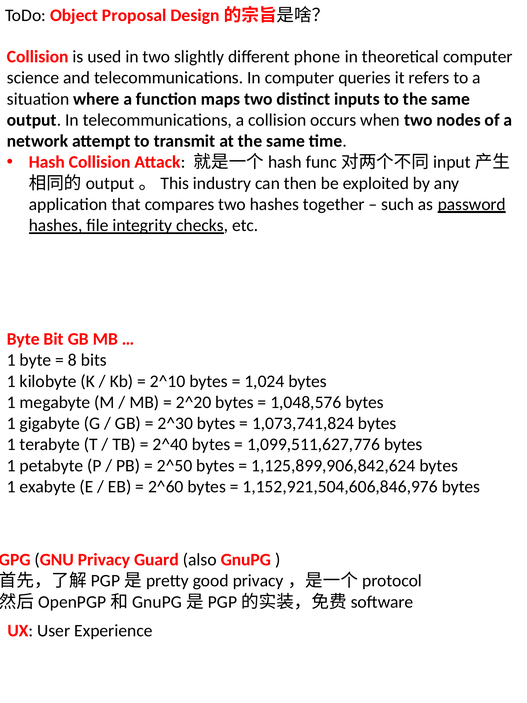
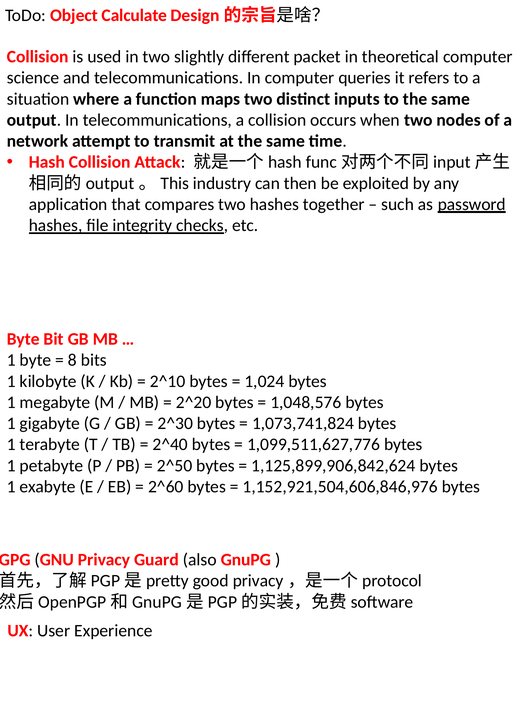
Proposal: Proposal -> Calculate (134, 15)
phone: phone -> packet (317, 57)
